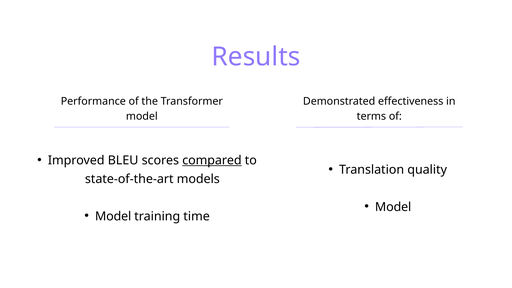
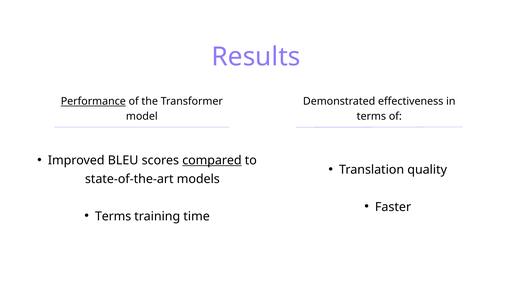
Performance underline: none -> present (93, 101)
Model: Model -> Faster (393, 207)
Model: Model -> Terms (113, 216)
